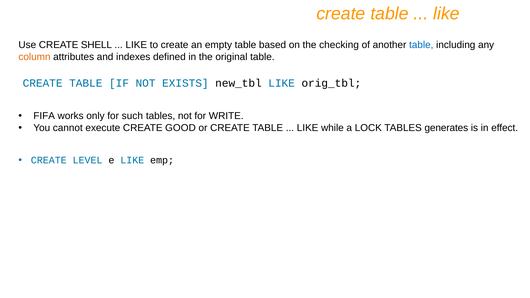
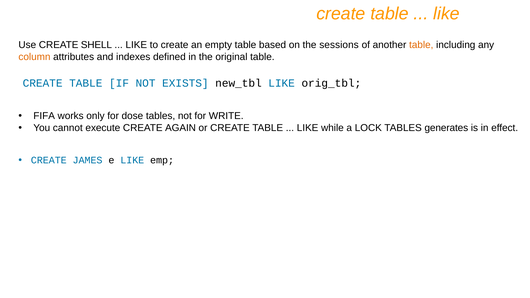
checking: checking -> sessions (339, 45)
table colour: blue -> orange (421, 45)
such: such -> dose (132, 116)
GOOD: GOOD -> AGAIN (181, 128)
LEVEL: LEVEL -> JAMES (88, 160)
